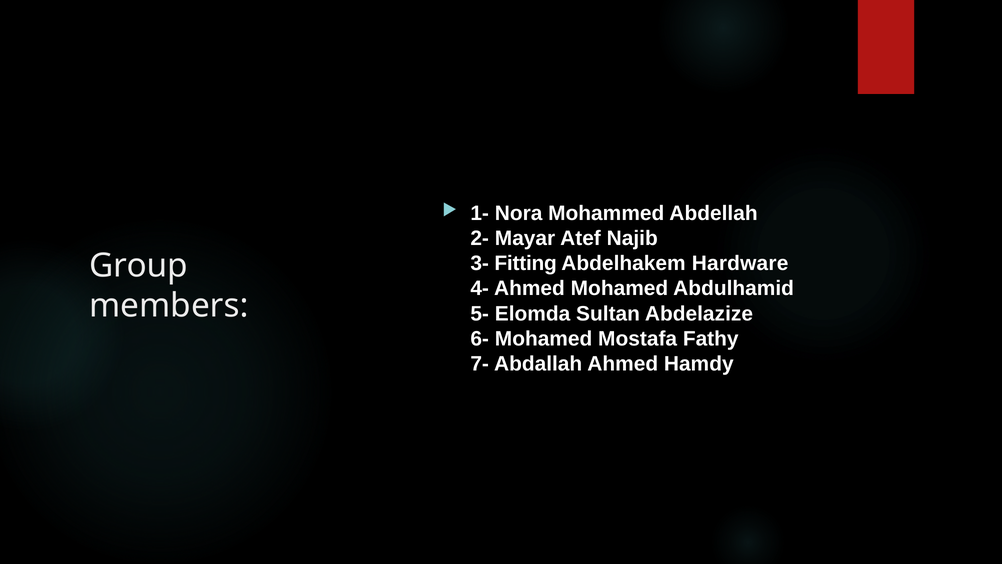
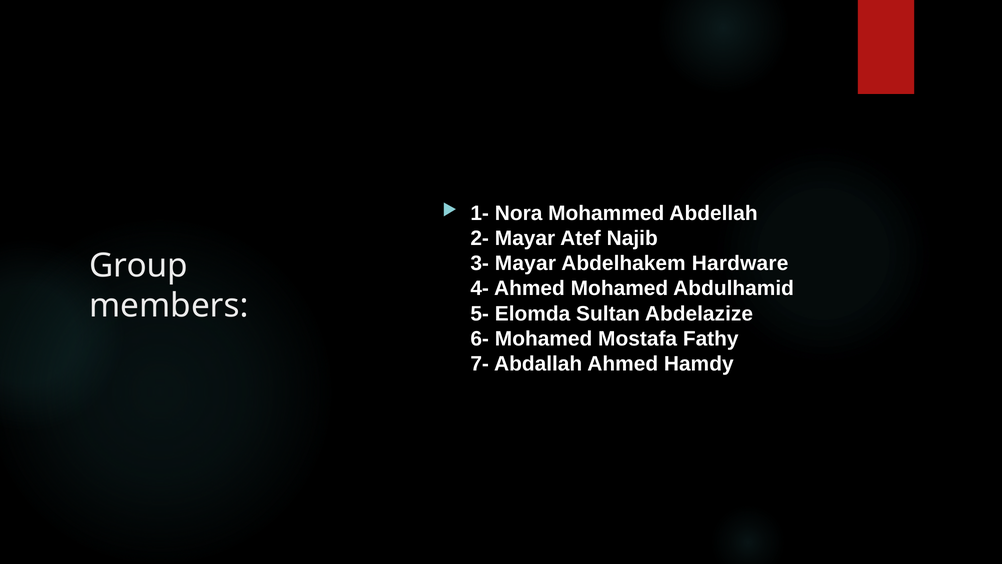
3- Fitting: Fitting -> Mayar (525, 263)
